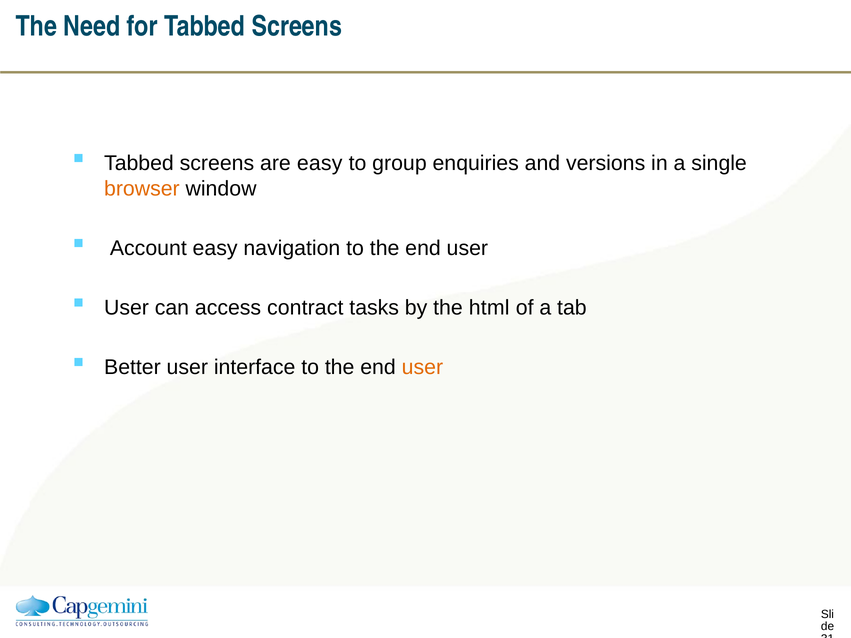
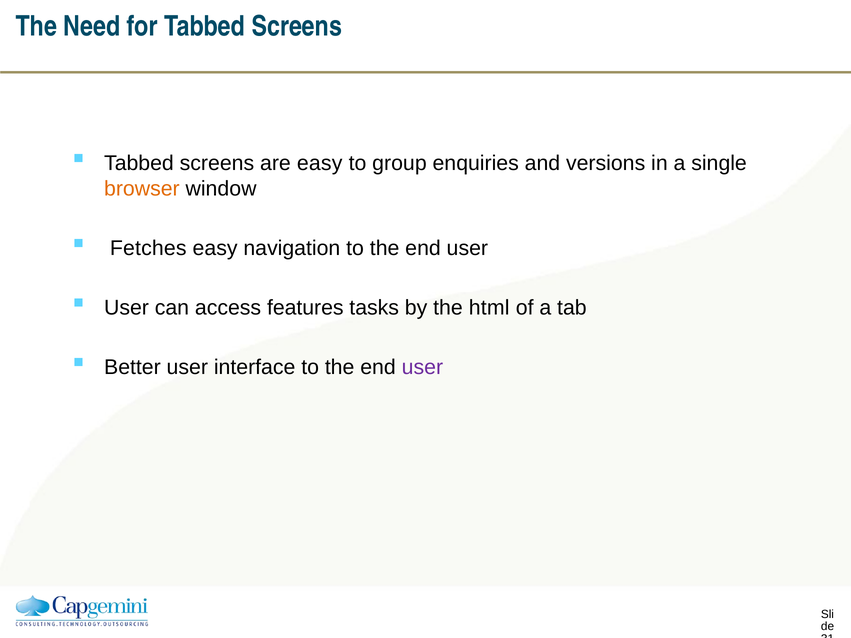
Account: Account -> Fetches (148, 248)
contract: contract -> features (305, 308)
user colour: orange -> purple (422, 367)
